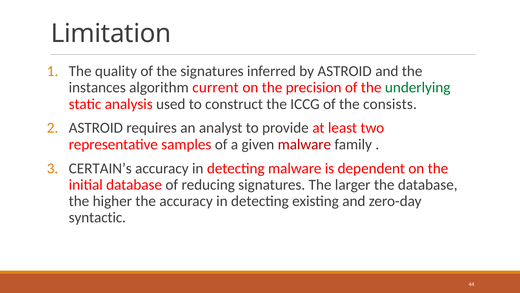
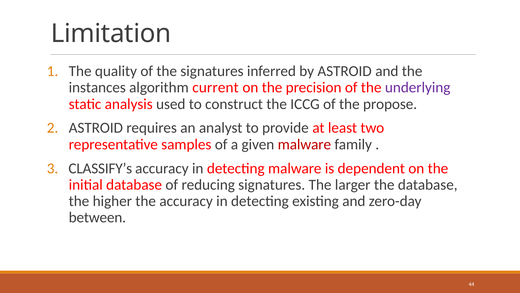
underlying colour: green -> purple (418, 87)
consists: consists -> propose (390, 104)
CERTAIN’s: CERTAIN’s -> CLASSIFY’s (100, 168)
syntactic: syntactic -> between (97, 217)
